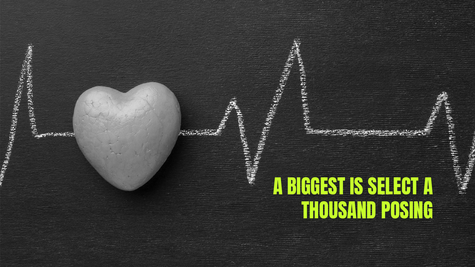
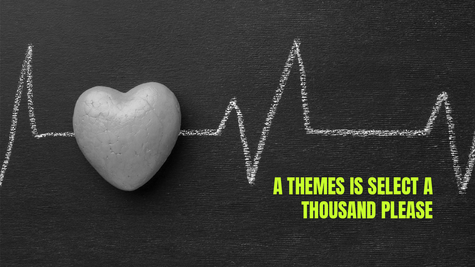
BIGGEST: BIGGEST -> THEMES (316, 188)
POSING: POSING -> PLEASE (407, 212)
